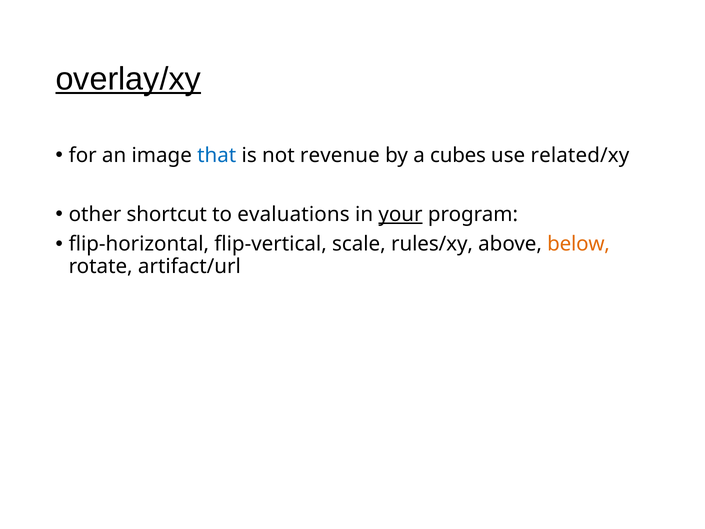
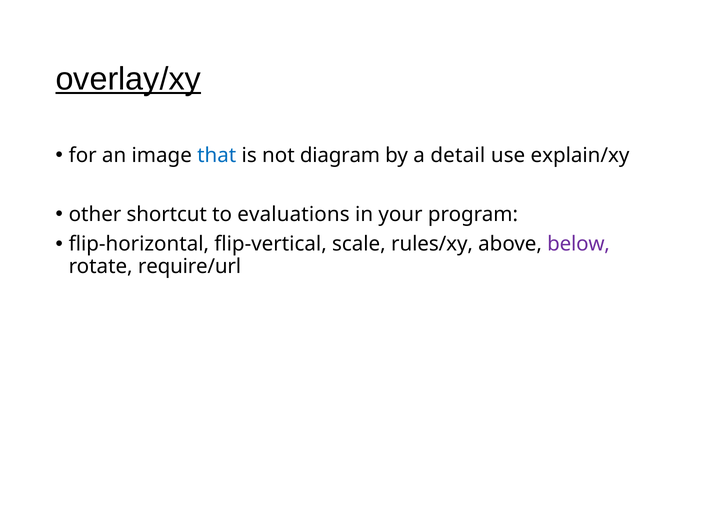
revenue: revenue -> diagram (340, 155)
cubes: cubes -> detail (458, 155)
related/xy: related/xy -> explain/xy (580, 155)
your underline: present -> none (400, 214)
below colour: orange -> purple (579, 244)
artifact/url: artifact/url -> require/url (190, 266)
